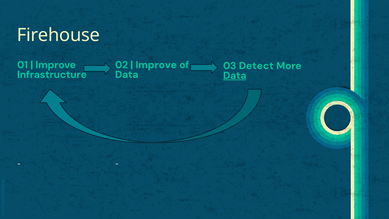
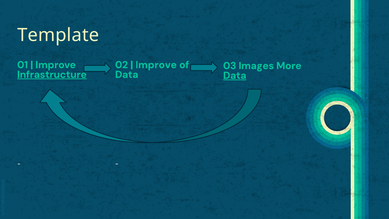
Firehouse: Firehouse -> Template (58, 35)
Detect: Detect -> Images (256, 66)
Infrastructure underline: none -> present (52, 74)
